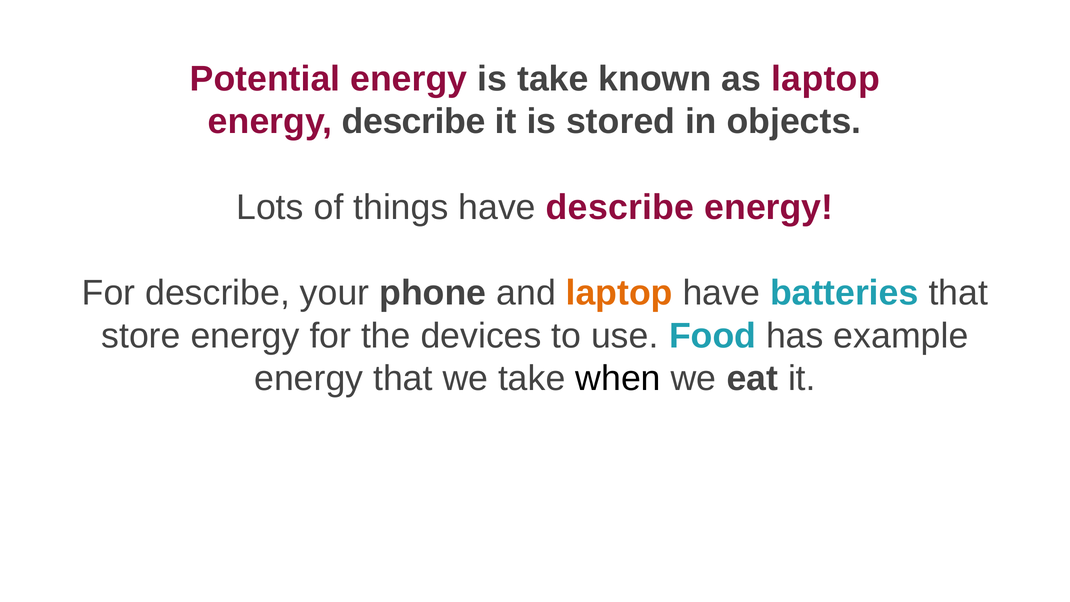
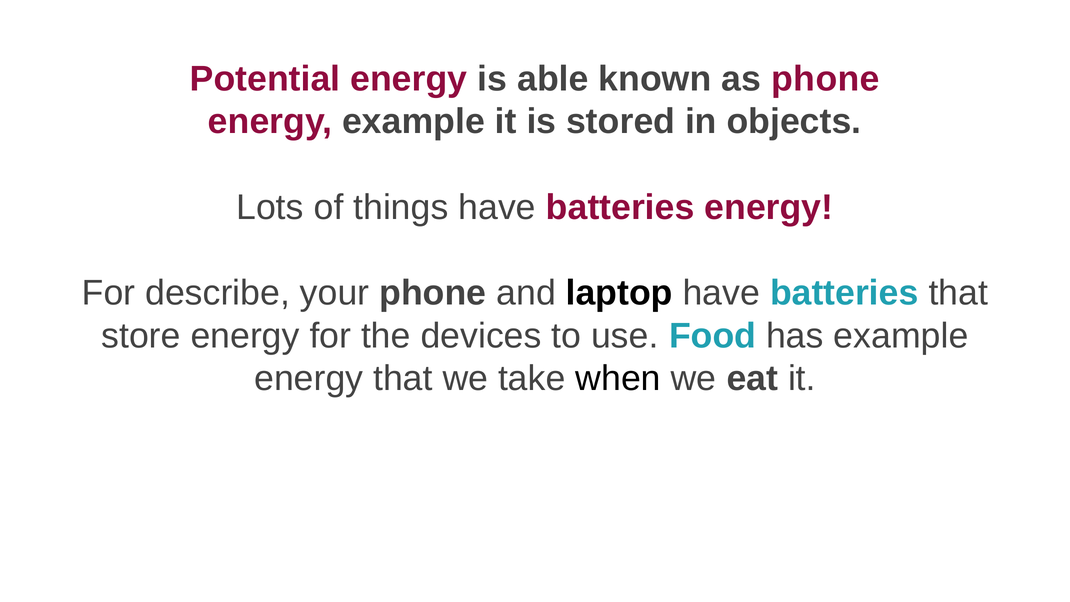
is take: take -> able (553, 79)
as laptop: laptop -> phone (825, 79)
energy describe: describe -> example (413, 122)
things have describe: describe -> batteries (620, 207)
laptop colour: orange -> black (619, 293)
